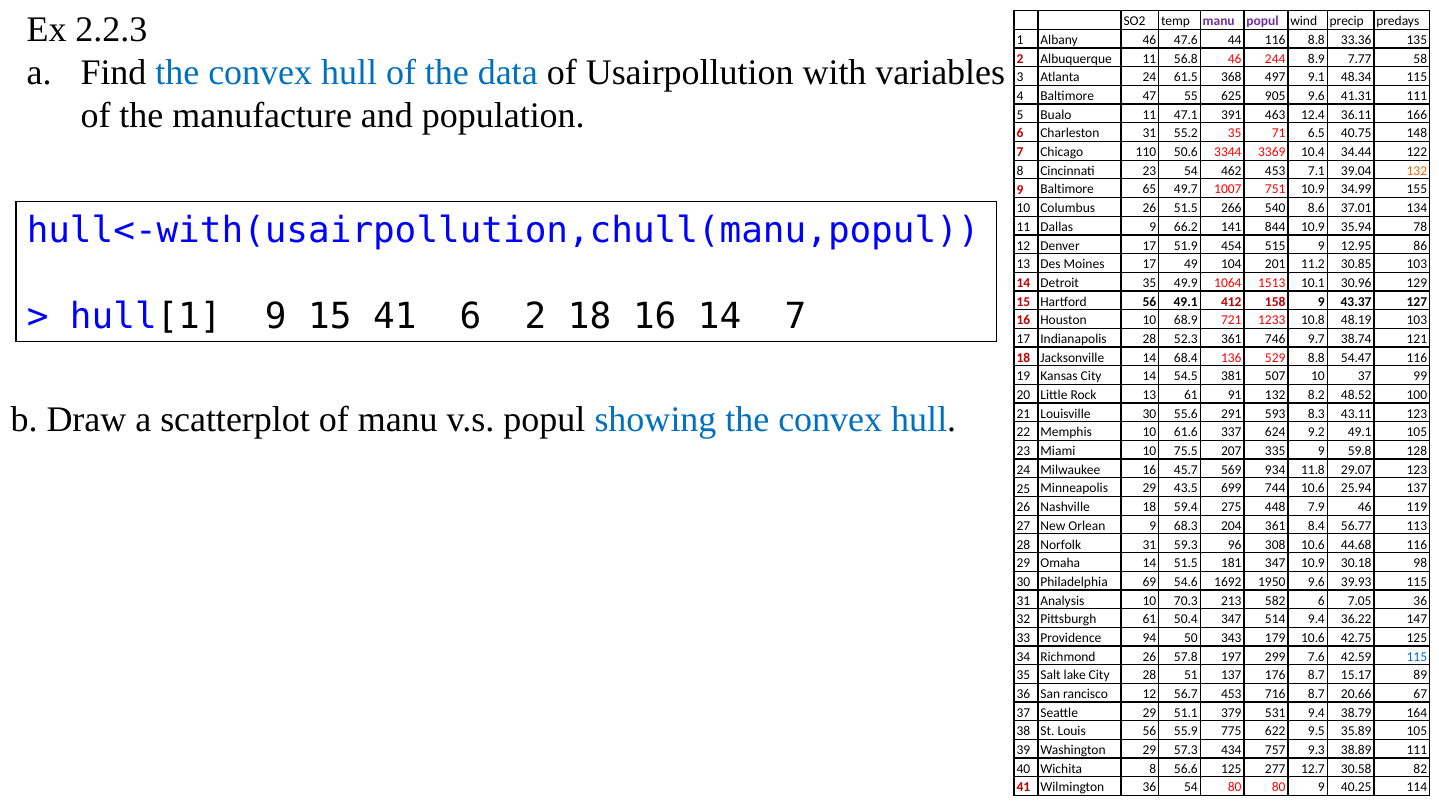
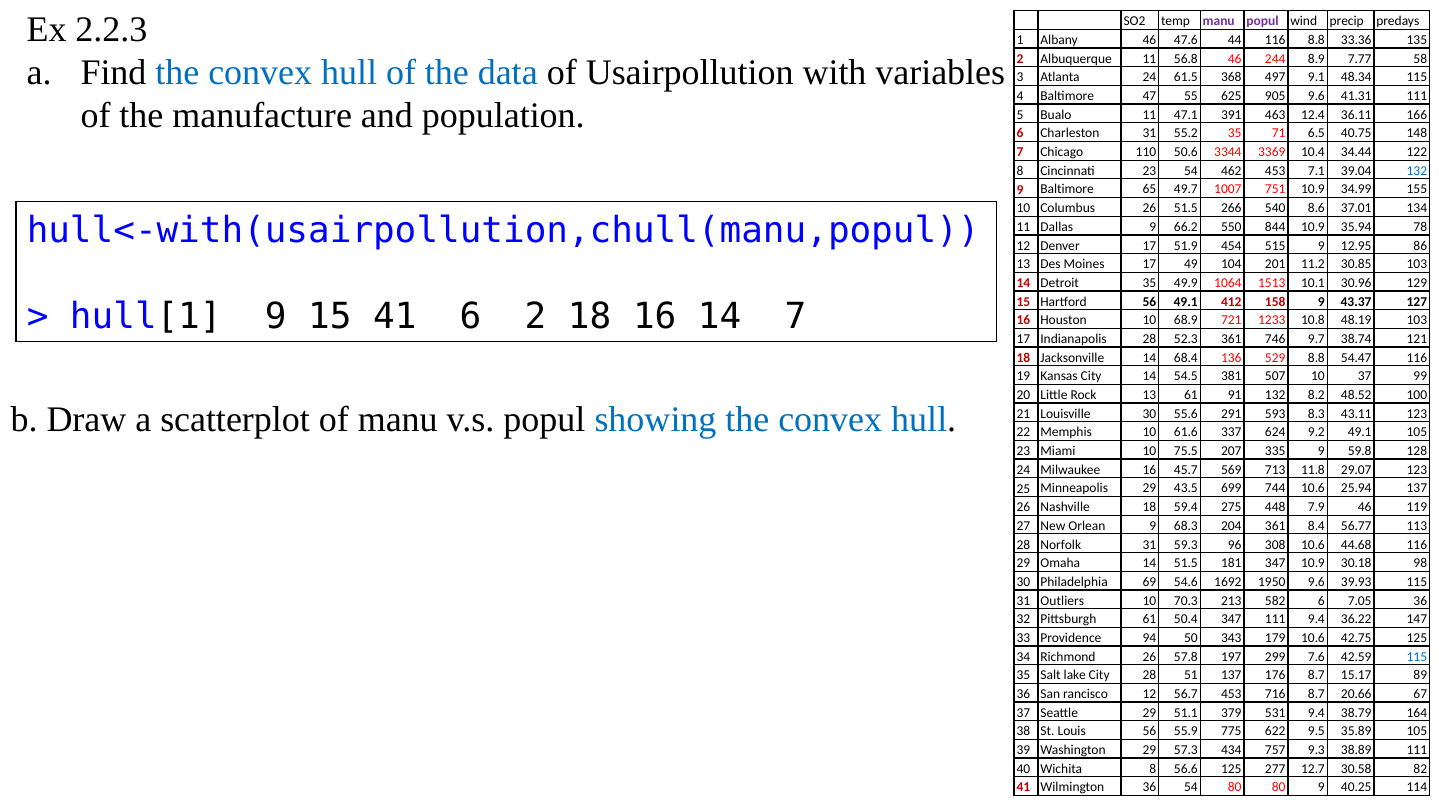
132 colour: orange -> blue (1417, 171)
141: 141 -> 550 (1231, 227)
934: 934 -> 713 (1275, 470)
Analysis: Analysis -> Outliers (1062, 601)
347 514: 514 -> 111 (1275, 620)
